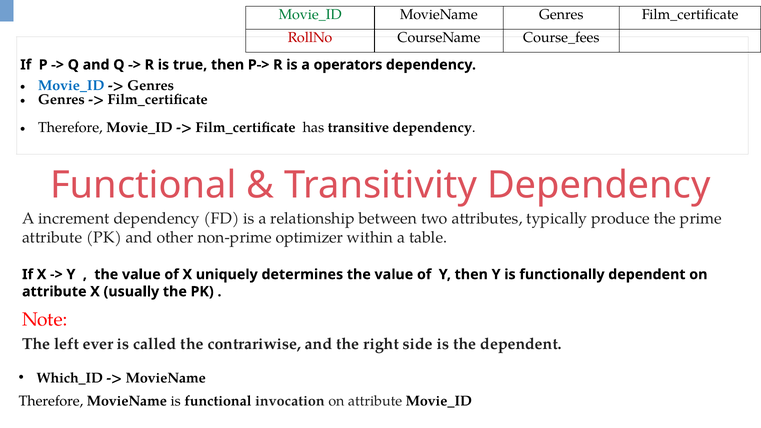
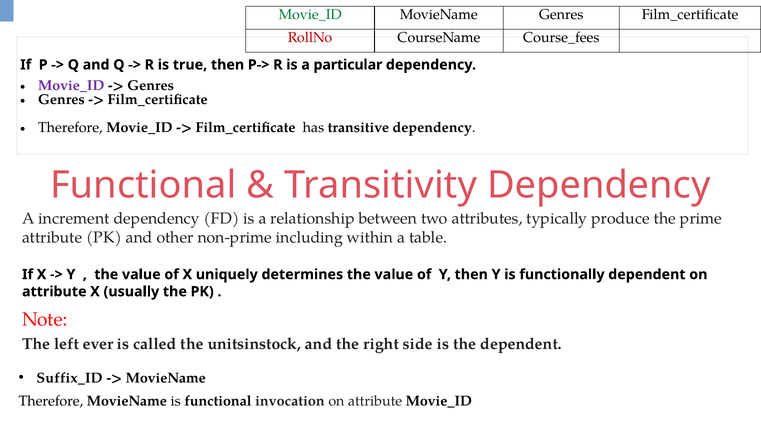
operators: operators -> particular (348, 65)
Movie_ID colour: blue -> purple (71, 85)
optimizer: optimizer -> including (309, 238)
contrariwise: contrariwise -> unitsinstock (254, 344)
Which_ID: Which_ID -> Suffix_ID (70, 378)
